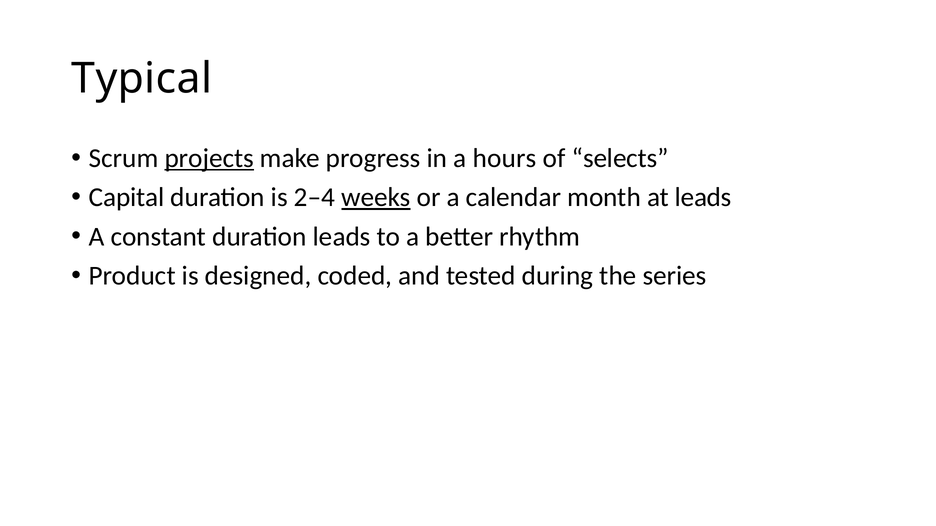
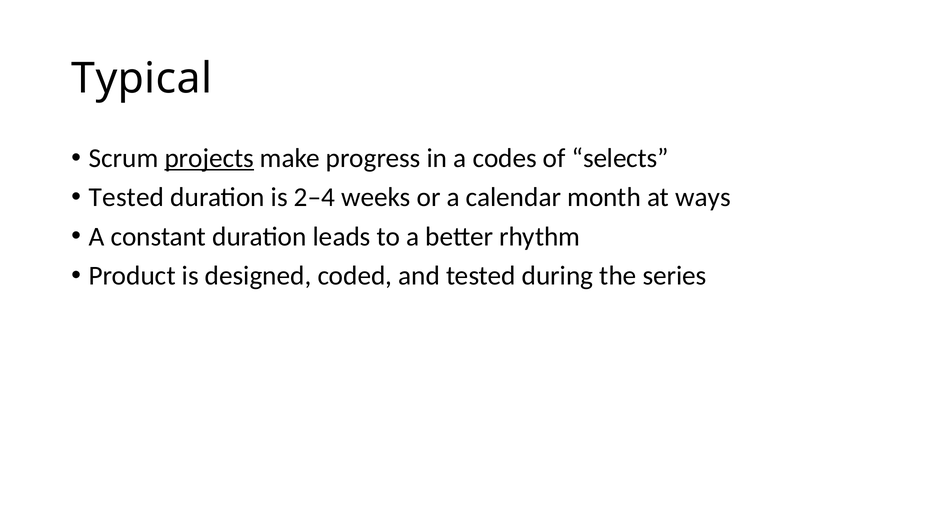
hours: hours -> codes (505, 158)
Capital: Capital -> Tested (127, 197)
weeks underline: present -> none (376, 197)
at leads: leads -> ways (703, 197)
